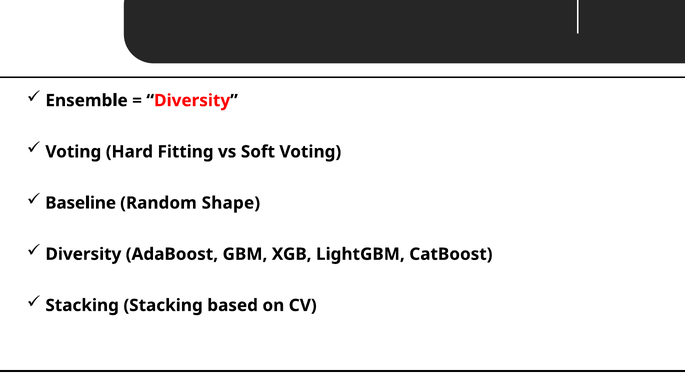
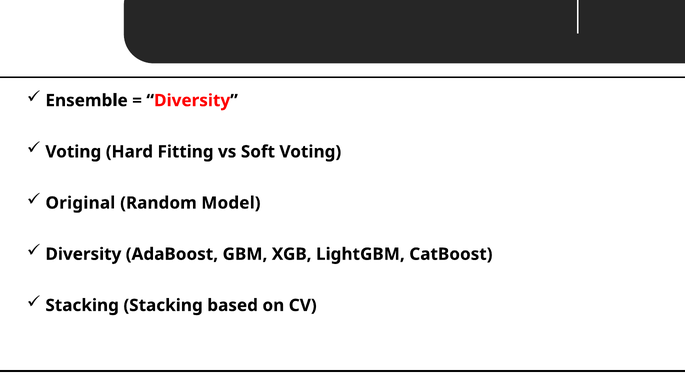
Baseline: Baseline -> Original (80, 203)
Shape: Shape -> Model (231, 203)
